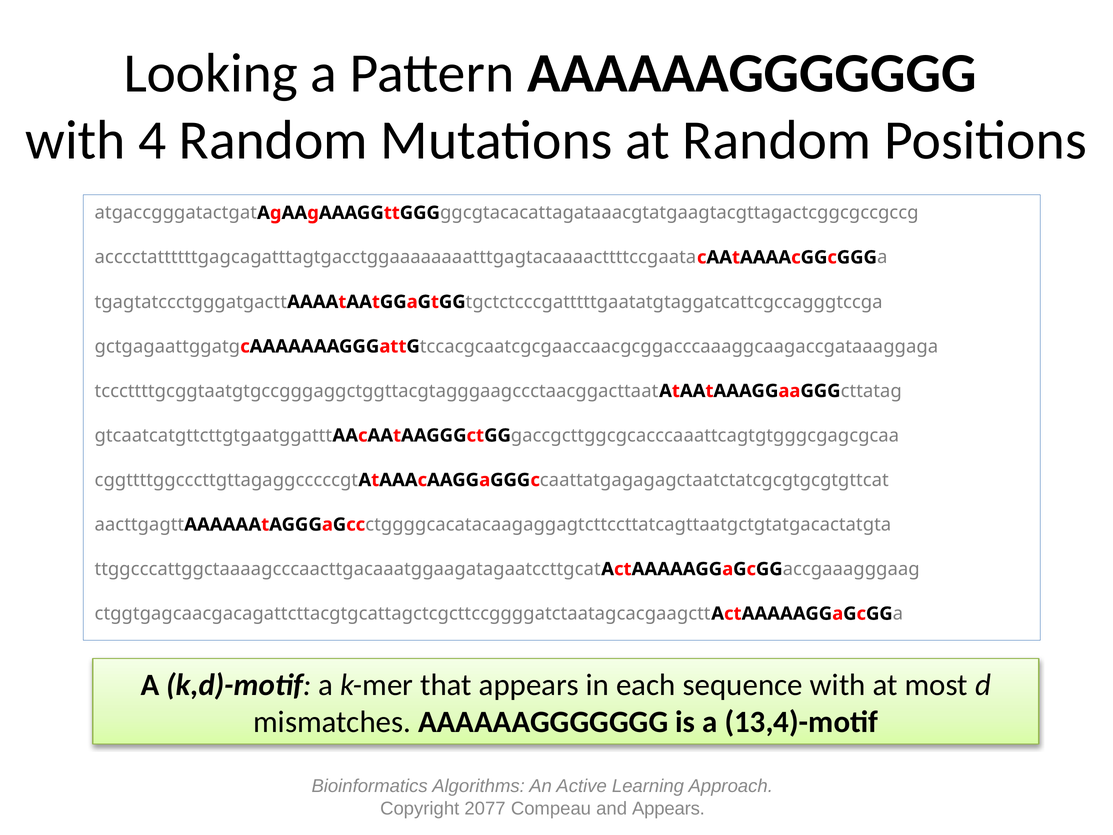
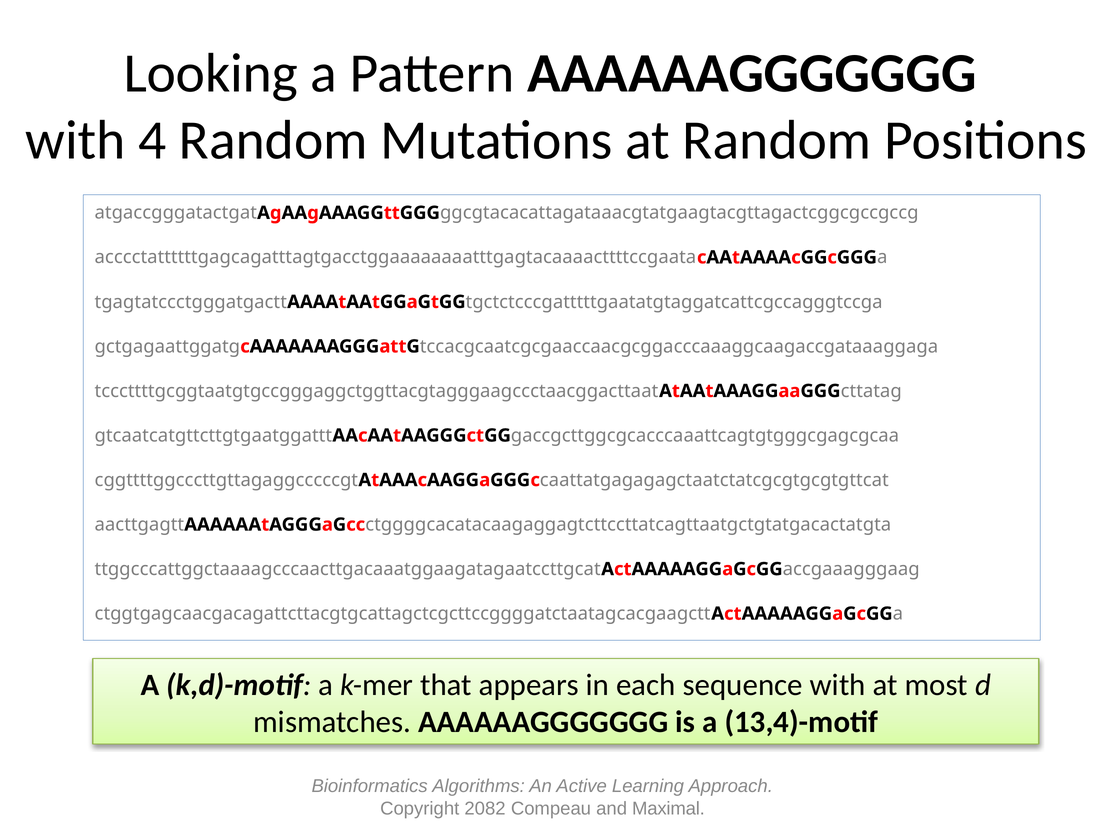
2077: 2077 -> 2082 (485, 808)
and Appears: Appears -> Maximal (668, 808)
